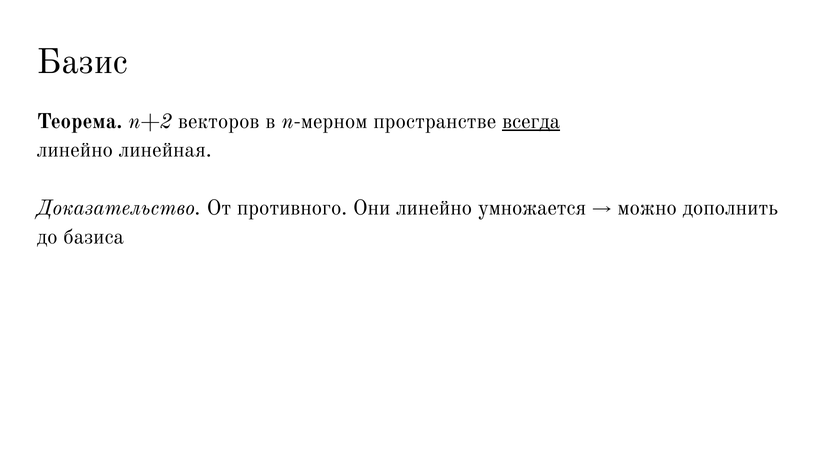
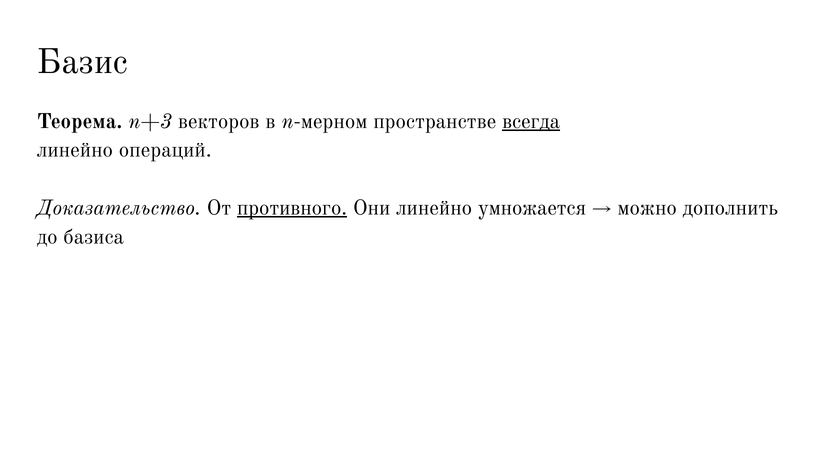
n+2: n+2 -> n+3 (150, 121)
линейная: линейная -> операций (165, 150)
противного underline: none -> present (292, 208)
